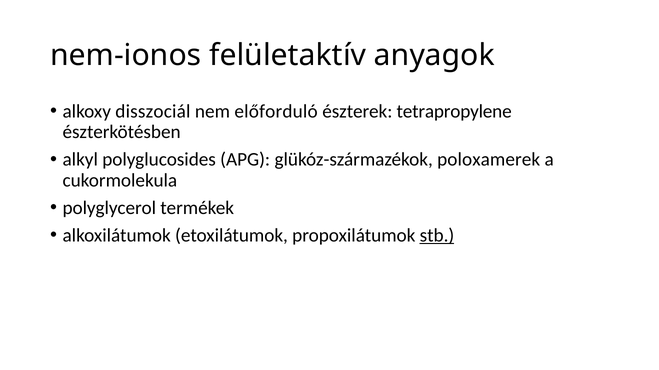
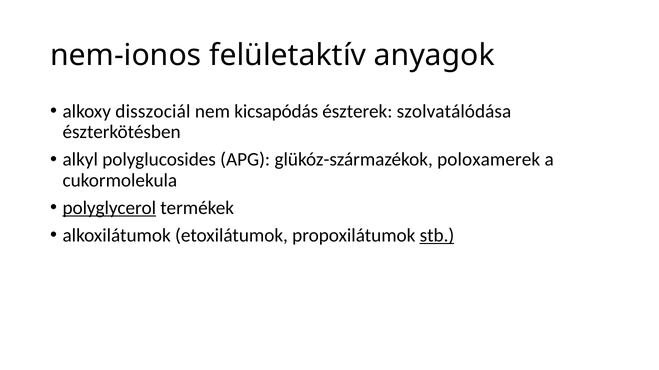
előforduló: előforduló -> kicsapódás (276, 111)
tetrapropylene: tetrapropylene -> szolvatálódása (454, 111)
polyglycerol underline: none -> present (109, 208)
